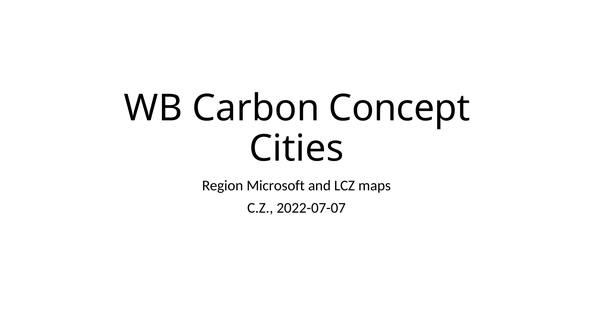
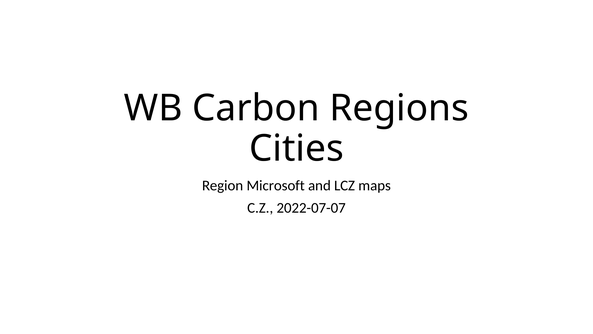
Concept: Concept -> Regions (399, 108)
